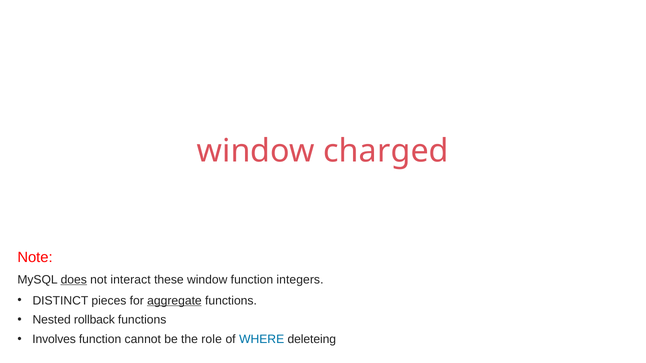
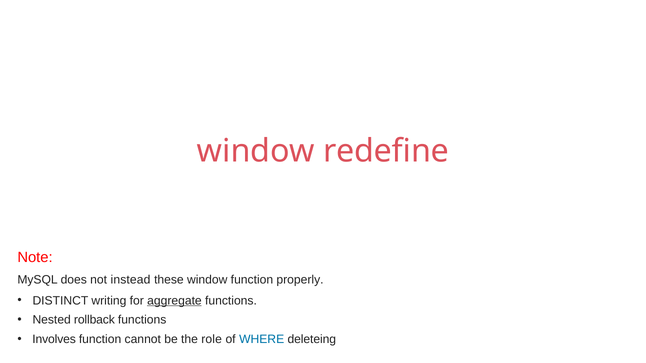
charged: charged -> redefine (386, 151)
does underline: present -> none (74, 280)
interact: interact -> instead (131, 280)
integers: integers -> properly (300, 280)
pieces: pieces -> writing (109, 301)
